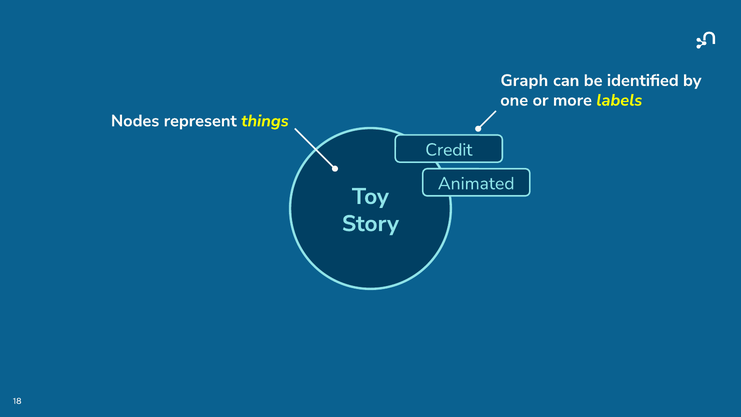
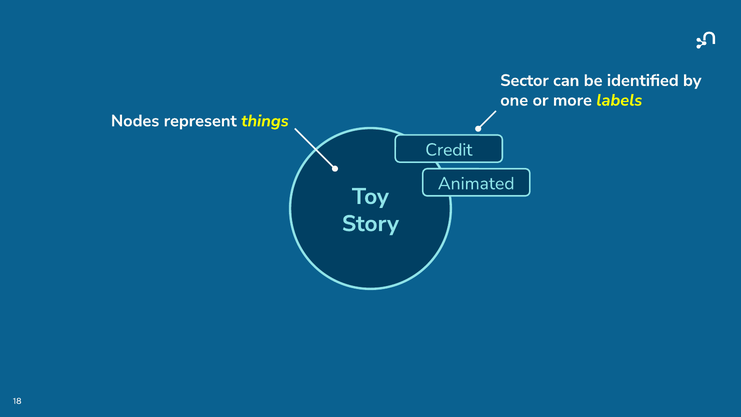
Graph: Graph -> Sector (524, 80)
